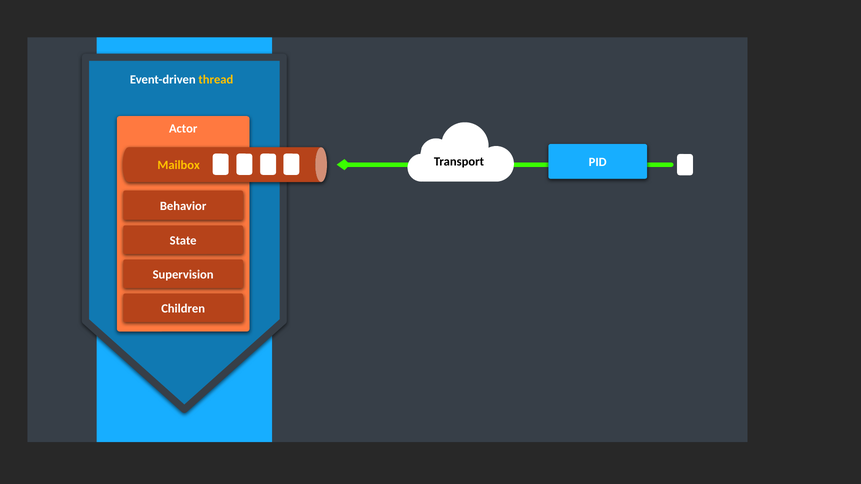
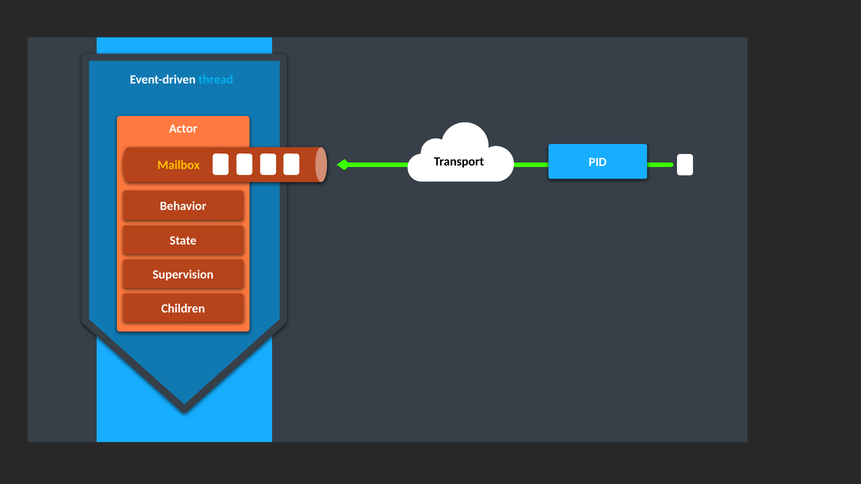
thread colour: yellow -> light blue (216, 80)
